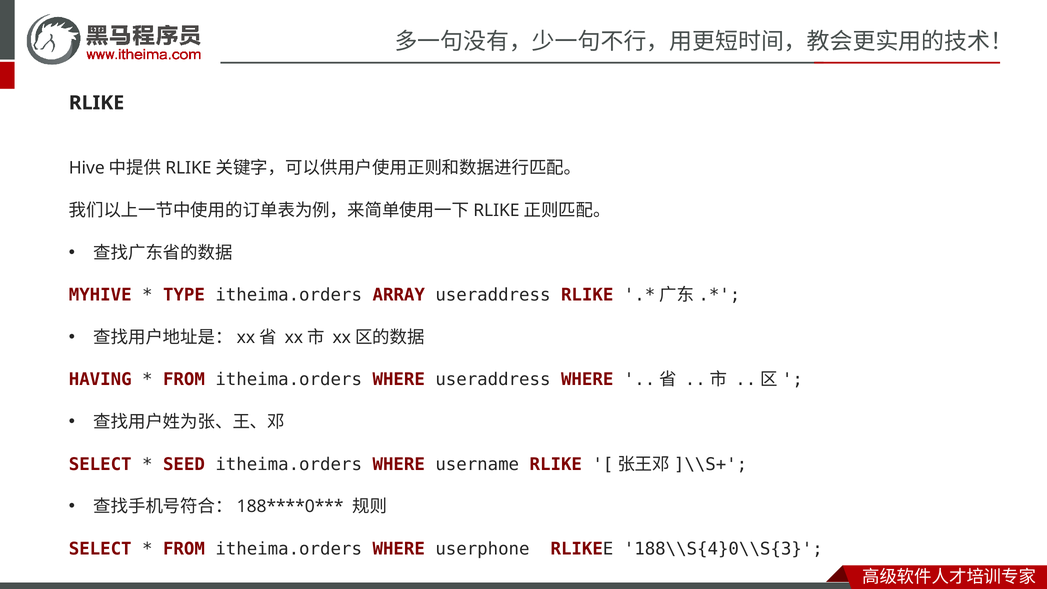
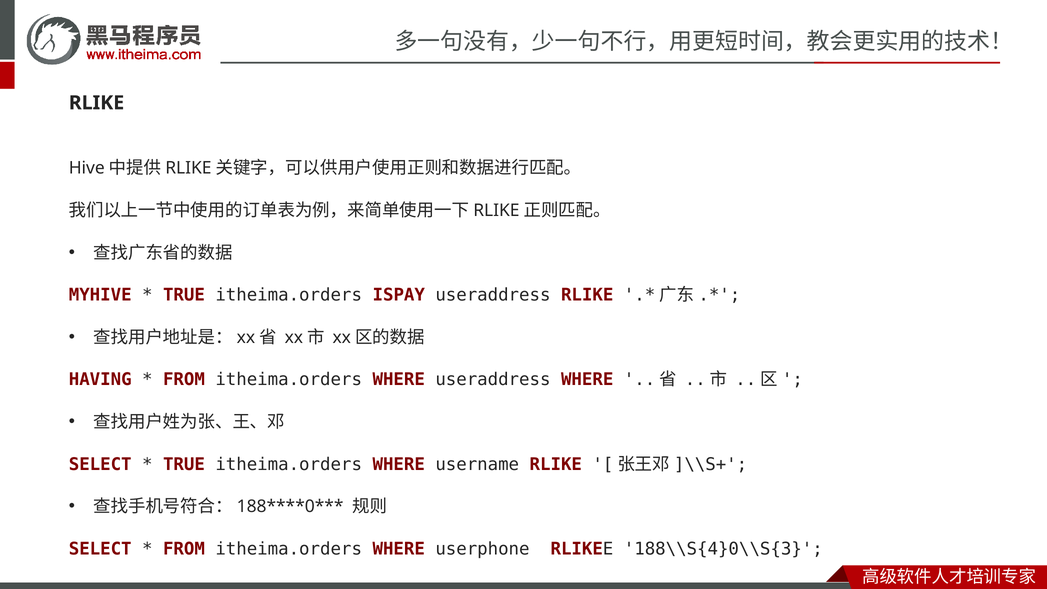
TYPE: TYPE -> TRUE (184, 295)
ARRAY: ARRAY -> ISPAY (399, 295)
SEED: SEED -> TRUE (184, 464)
